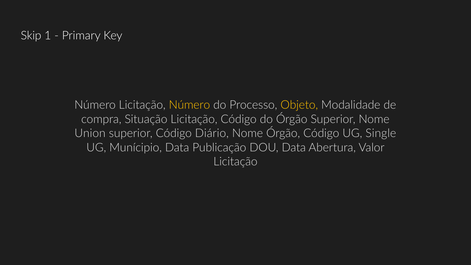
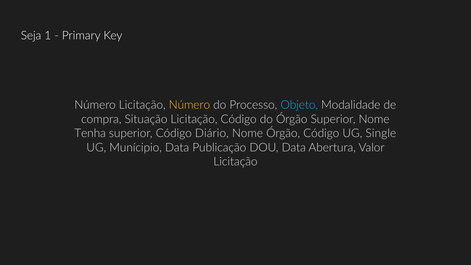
Skip: Skip -> Seja (31, 36)
Objeto colour: yellow -> light blue (299, 105)
Union: Union -> Tenha (90, 133)
